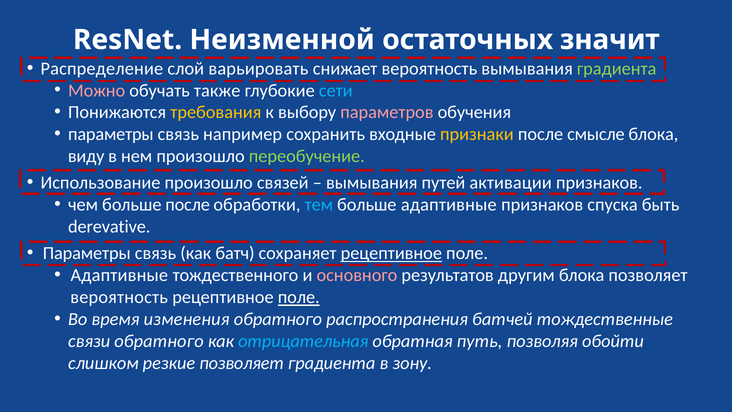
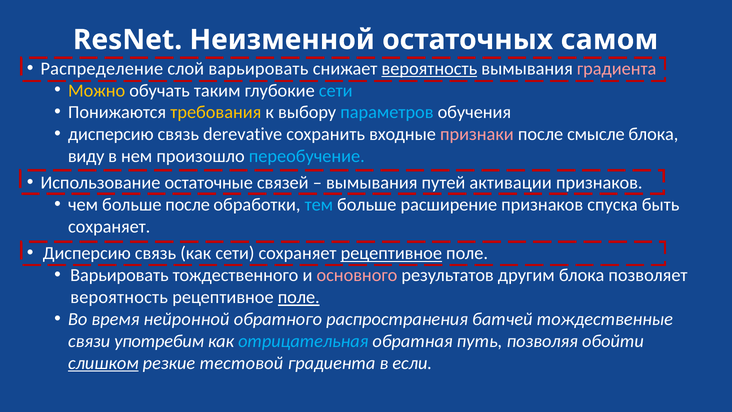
значит: значит -> самом (609, 40)
вероятность underline: none -> present (429, 68)
градиента colour: light green -> pink (617, 68)
Можно colour: pink -> yellow (97, 90)
также: также -> таким (217, 90)
параметров colour: pink -> light blue (387, 112)
параметры: параметры -> дисперсию (111, 134)
например: например -> derevative (243, 134)
признаки colour: yellow -> pink (477, 134)
переобучение colour: light green -> light blue (307, 156)
Использование произошло: произошло -> остаточные (209, 183)
больше адаптивные: адаптивные -> расширение (449, 205)
derevative: derevative -> сохраняет (109, 227)
Параметры: Параметры -> Дисперсию (87, 253)
как батч: батч -> сети (235, 253)
Адаптивные: Адаптивные -> Варьировать (119, 275)
изменения: изменения -> нейронной (187, 319)
связи обратного: обратного -> употребим (159, 341)
слишком underline: none -> present (103, 363)
резкие позволяет: позволяет -> тестовой (241, 363)
зону: зону -> если (412, 363)
